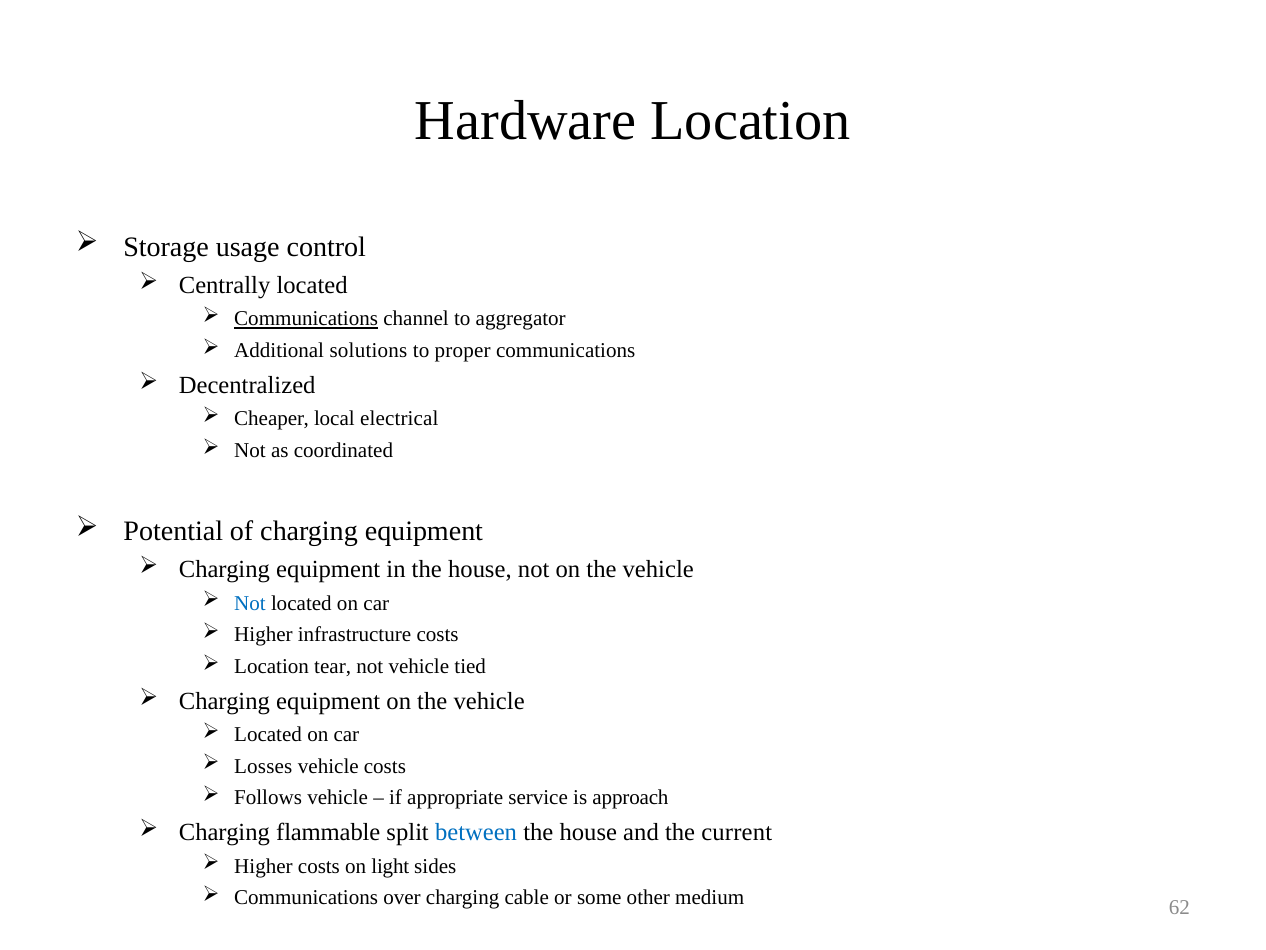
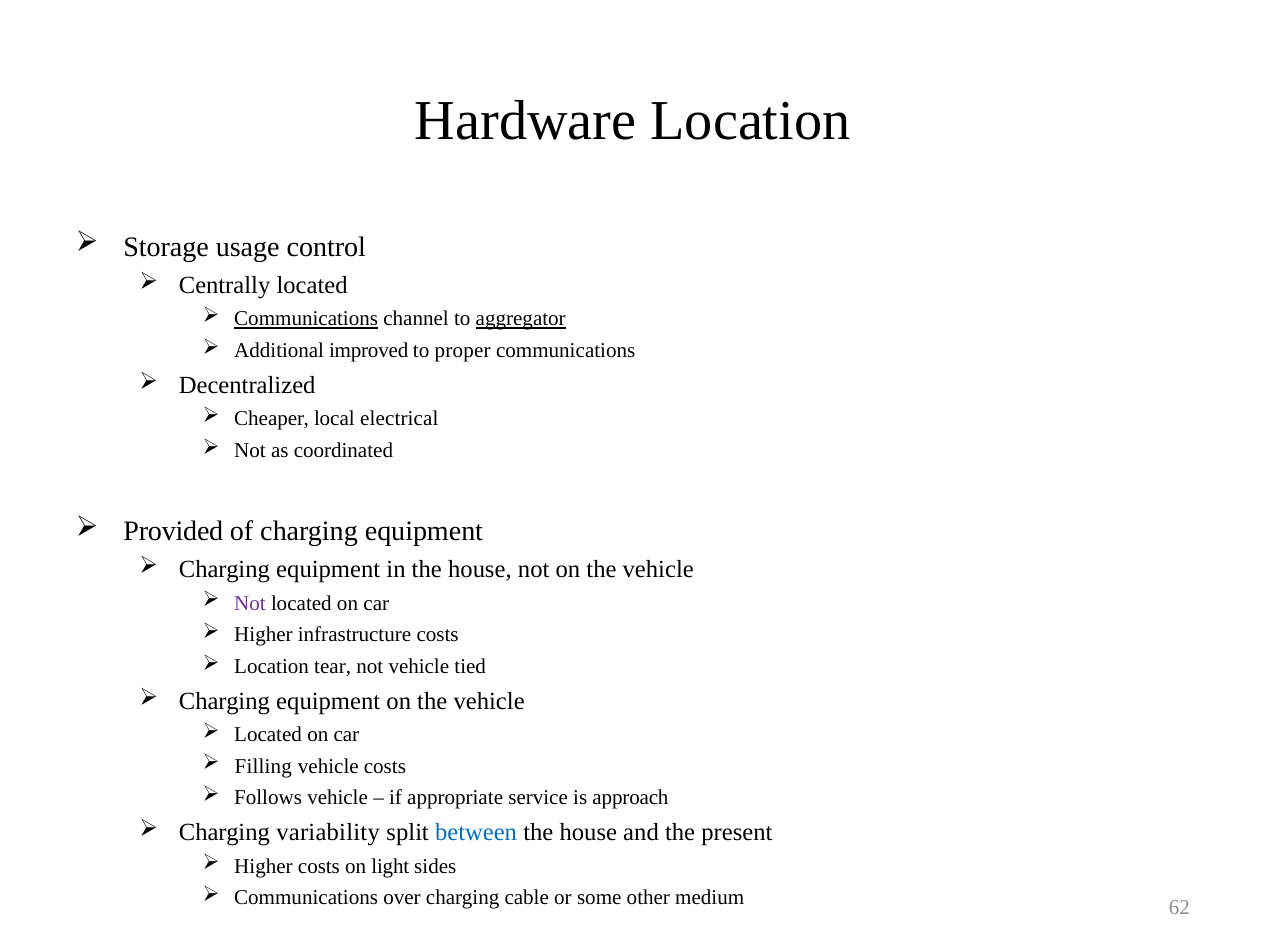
aggregator underline: none -> present (521, 319)
solutions: solutions -> improved (369, 350)
Potential: Potential -> Provided (173, 531)
Not colour: blue -> purple (250, 603)
Losses: Losses -> Filling (263, 766)
flammable: flammable -> variability (328, 832)
current: current -> present (737, 832)
